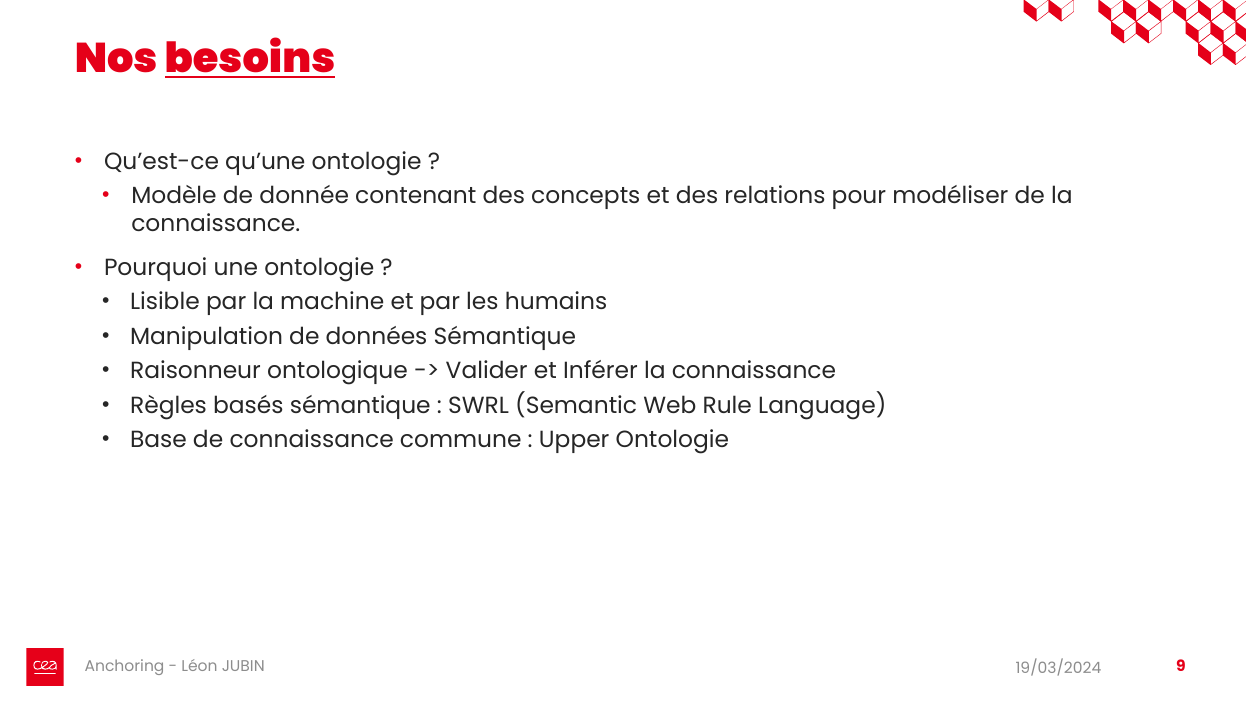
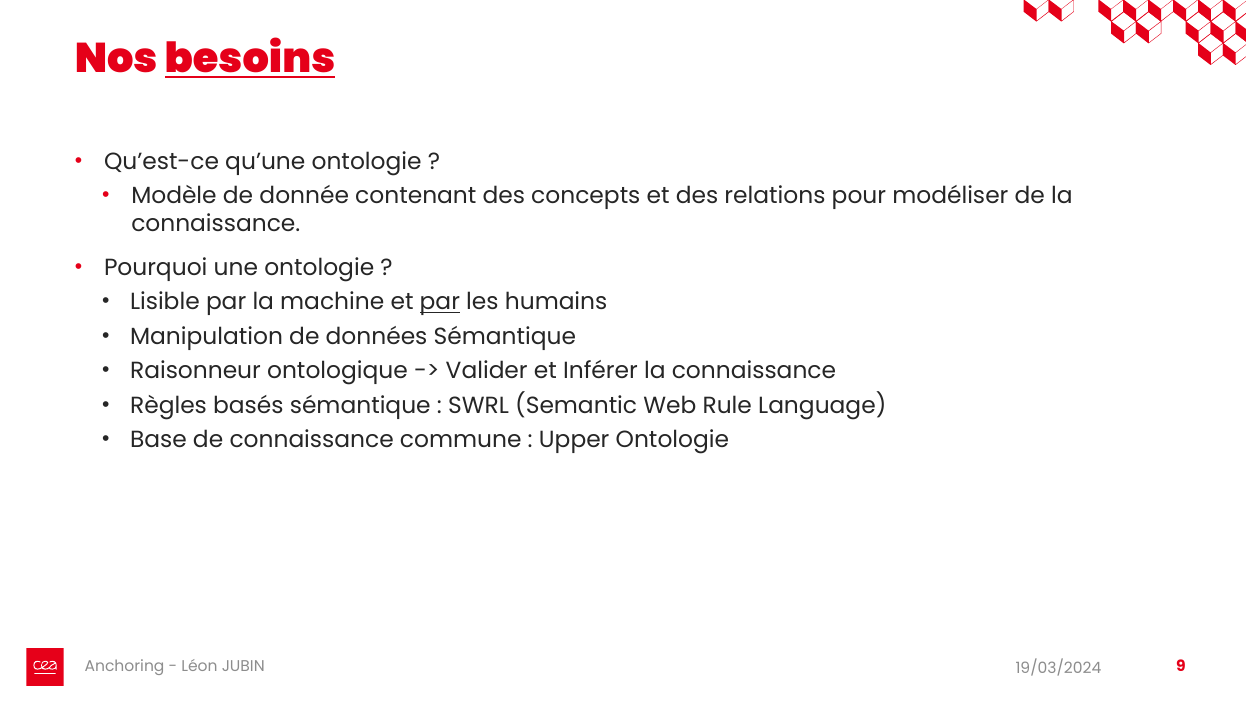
par underline: none -> present (440, 302)
